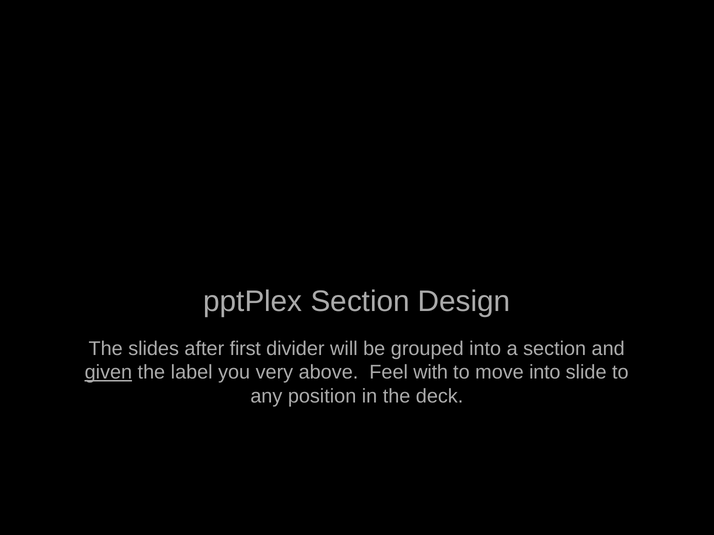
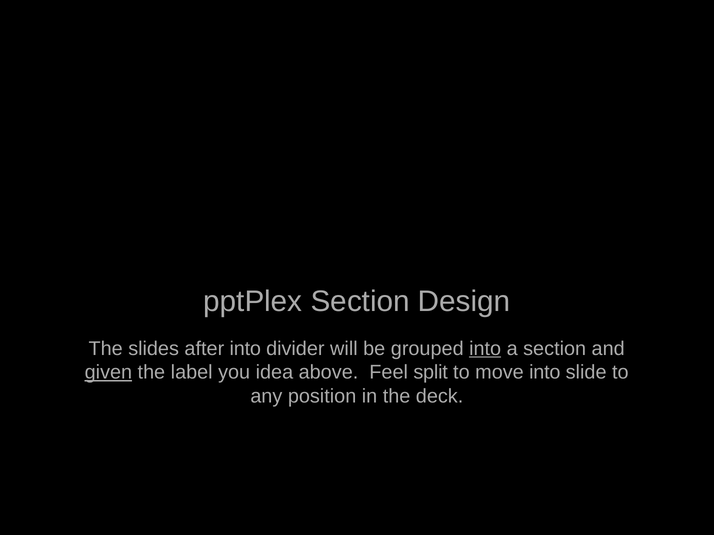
after first: first -> into (245, 349)
into underline: none -> present (485, 349)
very: very -> idea (274, 373)
with: with -> split (431, 373)
